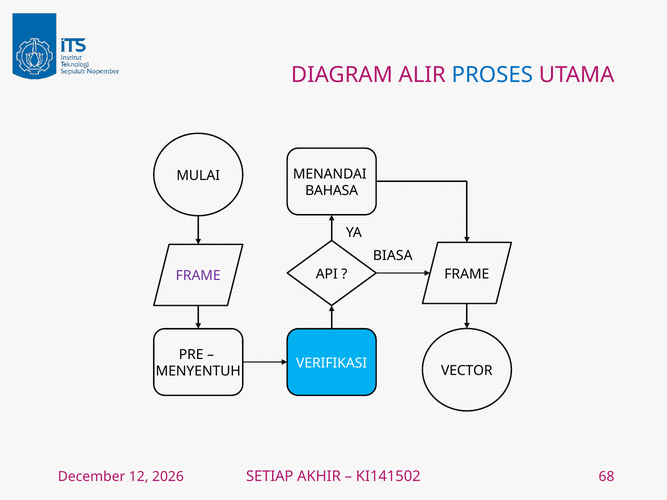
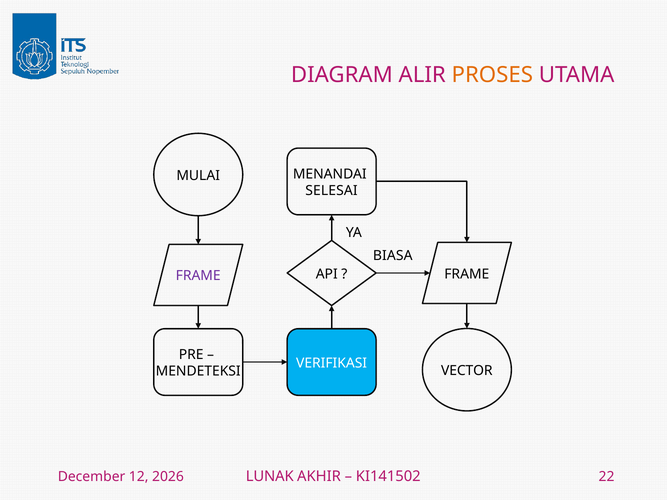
PROSES colour: blue -> orange (492, 75)
BAHASA: BAHASA -> SELESAI (332, 191)
MENYENTUH: MENYENTUH -> MENDETEKSI (198, 371)
SETIAP: SETIAP -> LUNAK (270, 477)
68: 68 -> 22 (607, 477)
